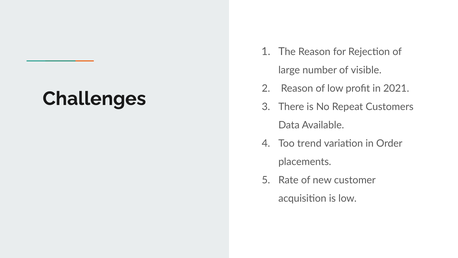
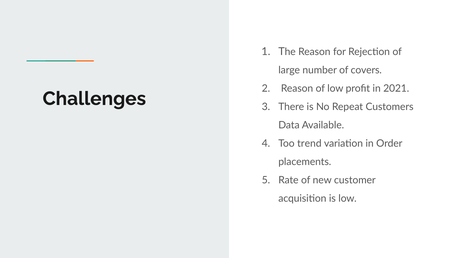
visible: visible -> covers (366, 70)
